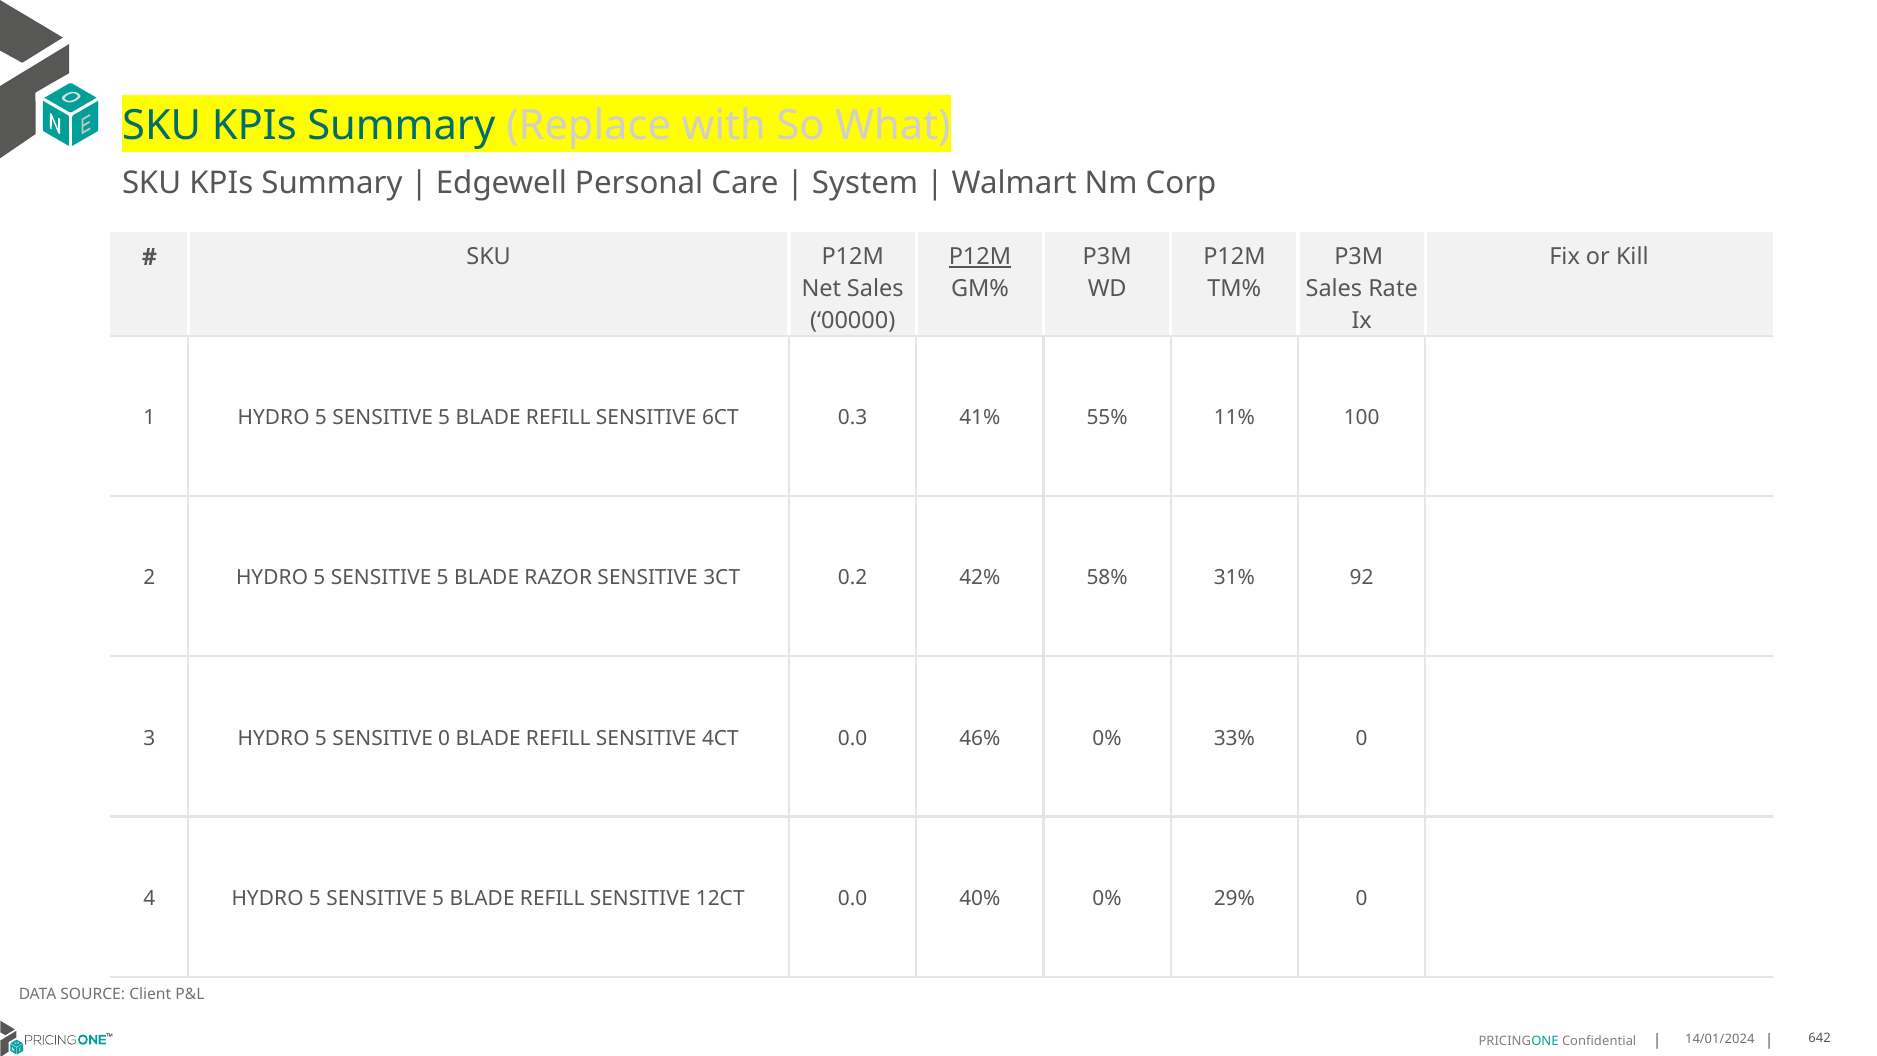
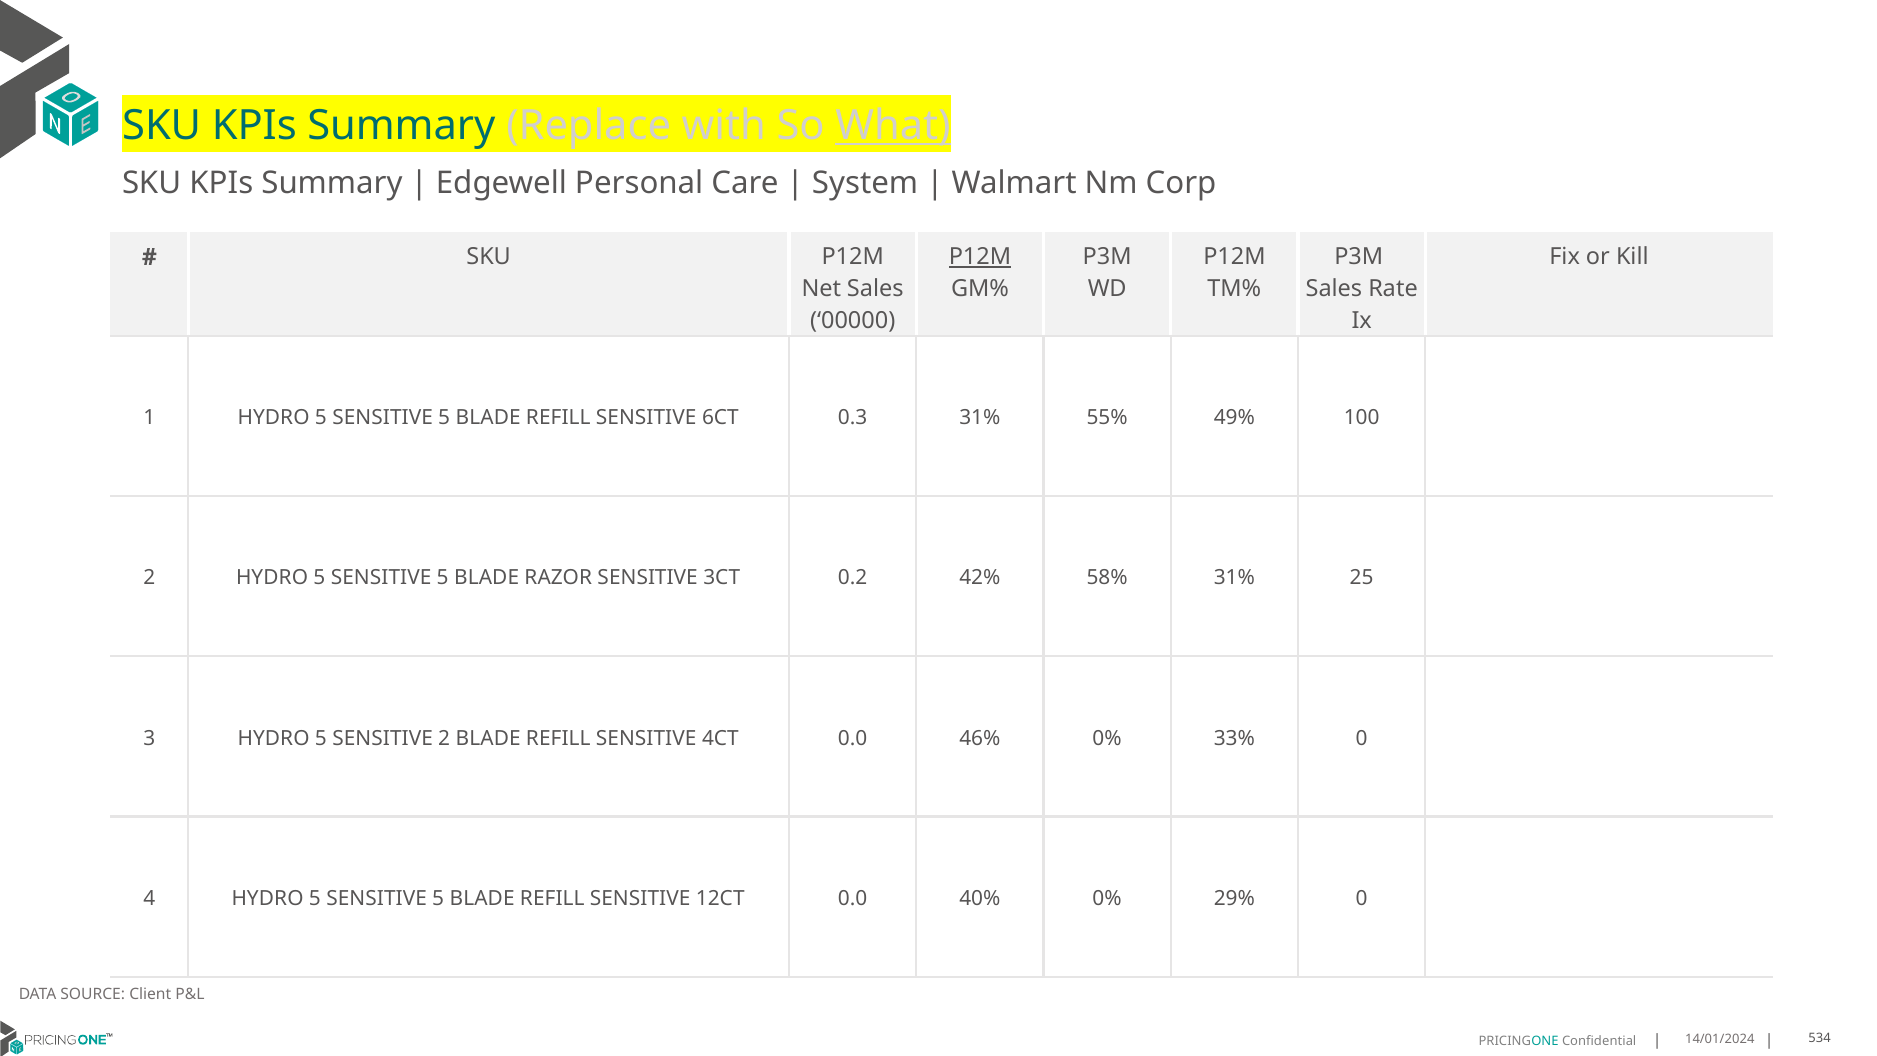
What underline: none -> present (893, 126)
0.3 41%: 41% -> 31% (980, 418)
11%: 11% -> 49% (1234, 418)
92: 92 -> 25 (1362, 578)
SENSITIVE 0: 0 -> 2 (444, 738)
642: 642 -> 534 (1820, 1038)
